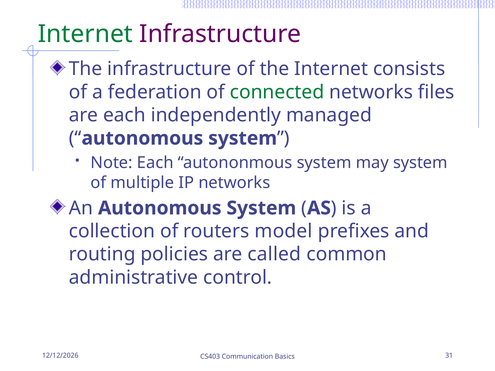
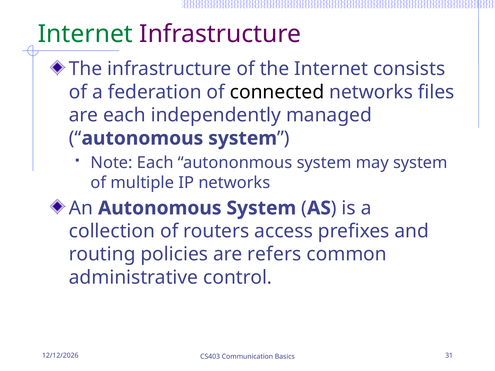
connected colour: green -> black (277, 92)
model: model -> access (284, 231)
called: called -> refers (274, 254)
